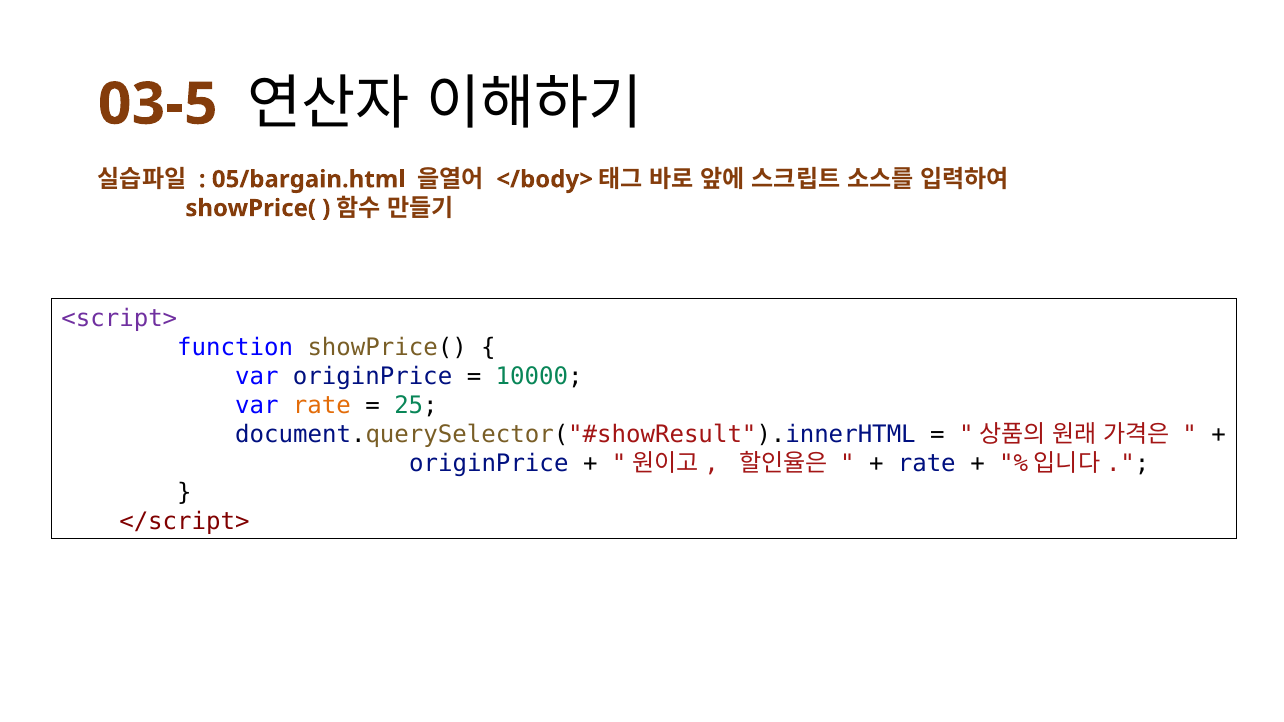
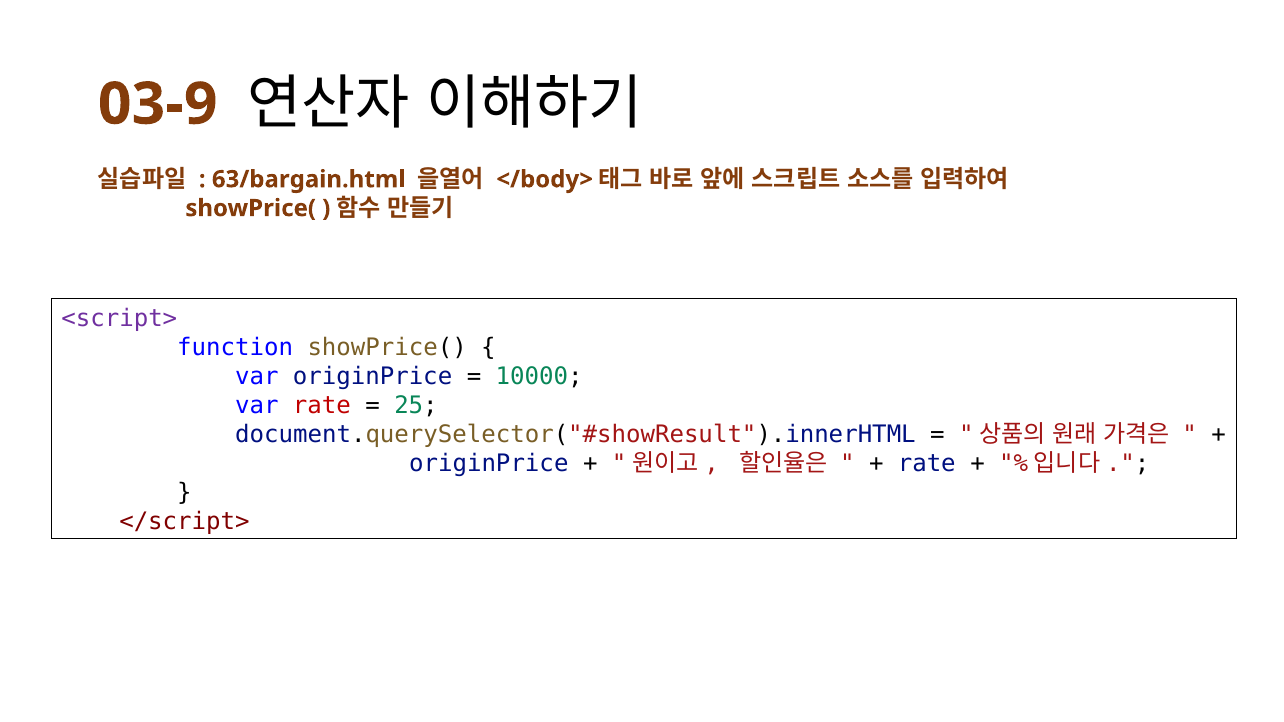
03-5: 03-5 -> 03-9 (158, 104)
05/bargain.html: 05/bargain.html -> 63/bargain.html (309, 179)
rate colour: orange -> red (322, 406)
